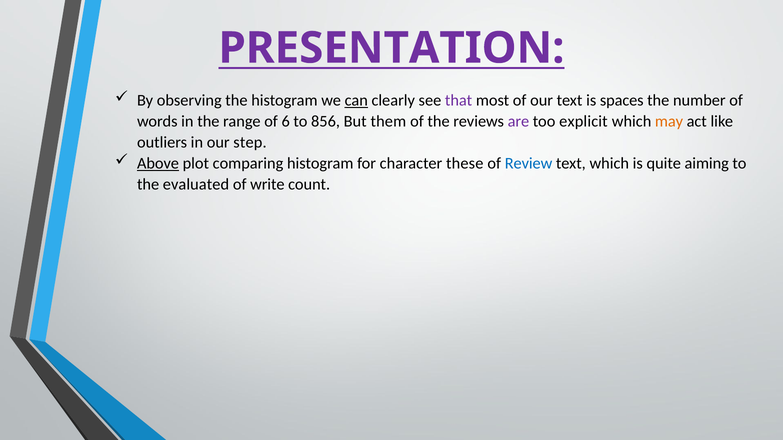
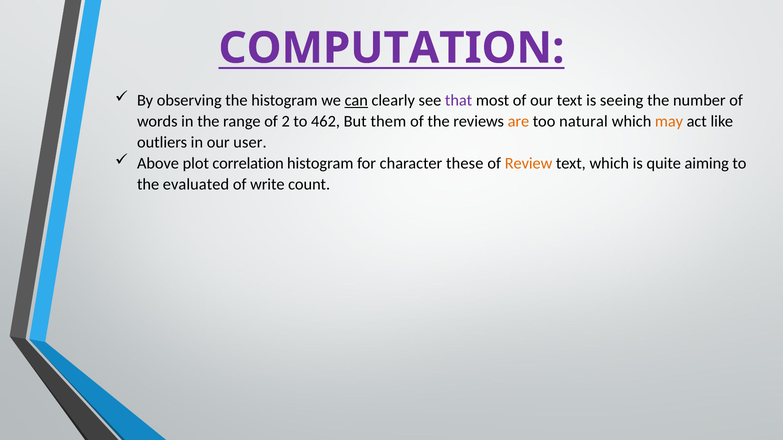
PRESENTATION: PRESENTATION -> COMPUTATION (391, 48)
spaces: spaces -> seeing (622, 101)
6: 6 -> 2 (286, 122)
856: 856 -> 462 (326, 122)
are colour: purple -> orange (518, 122)
explicit: explicit -> natural (583, 122)
step: step -> user (250, 143)
Above underline: present -> none (158, 164)
comparing: comparing -> correlation (248, 164)
Review colour: blue -> orange (529, 164)
